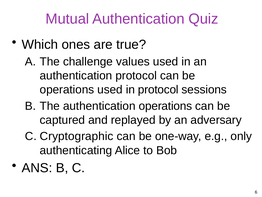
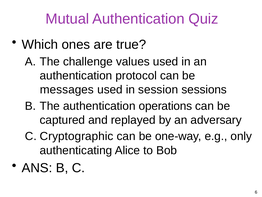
operations: operations -> messages (67, 89)
in protocol: protocol -> session (158, 89)
